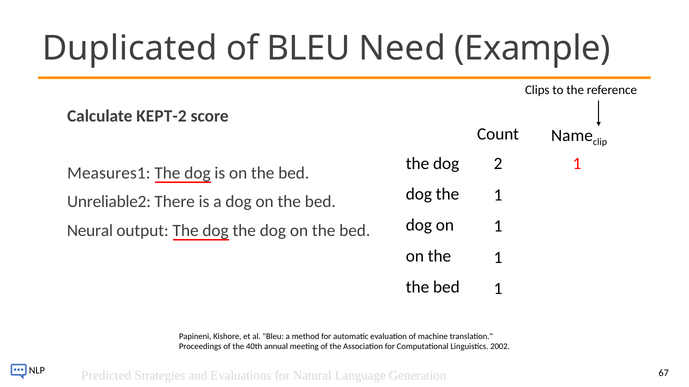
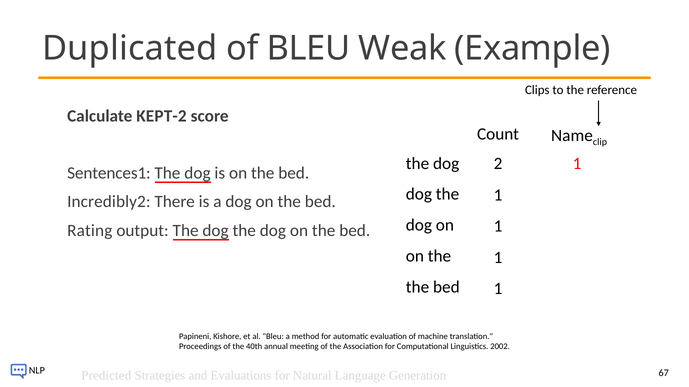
Need: Need -> Weak (403, 48)
Measures1: Measures1 -> Sentences1 (109, 173)
Unreliable2: Unreliable2 -> Incredibly2 (109, 202)
Neural: Neural -> Rating (90, 231)
